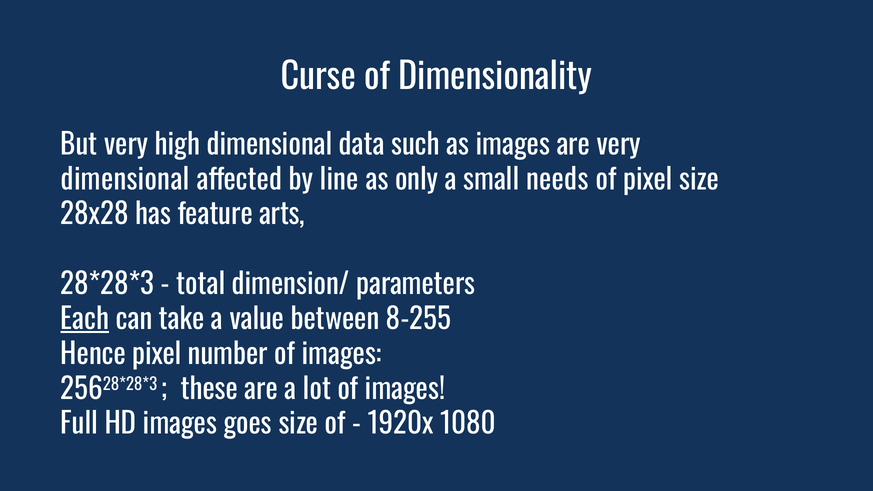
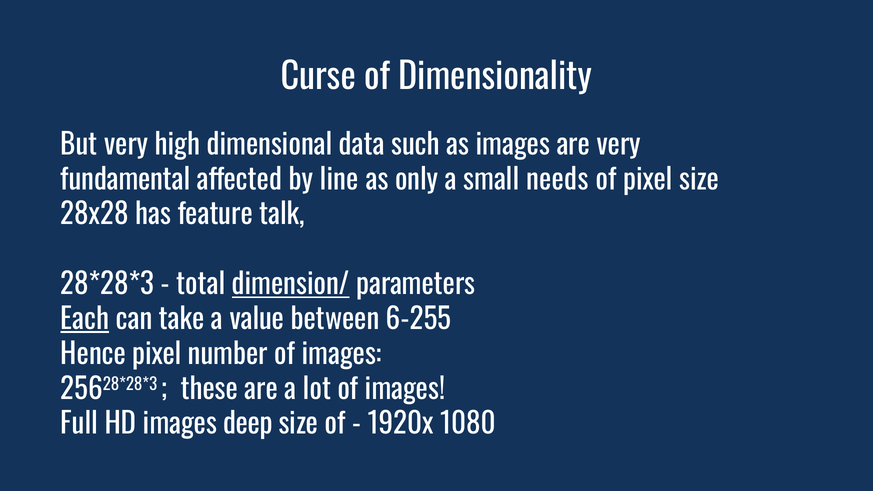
dimensional: dimensional -> fundamental (125, 180)
arts: arts -> talk (282, 215)
dimension/ underline: none -> present (291, 285)
8-255: 8-255 -> 6-255 (419, 320)
goes: goes -> deep (248, 424)
